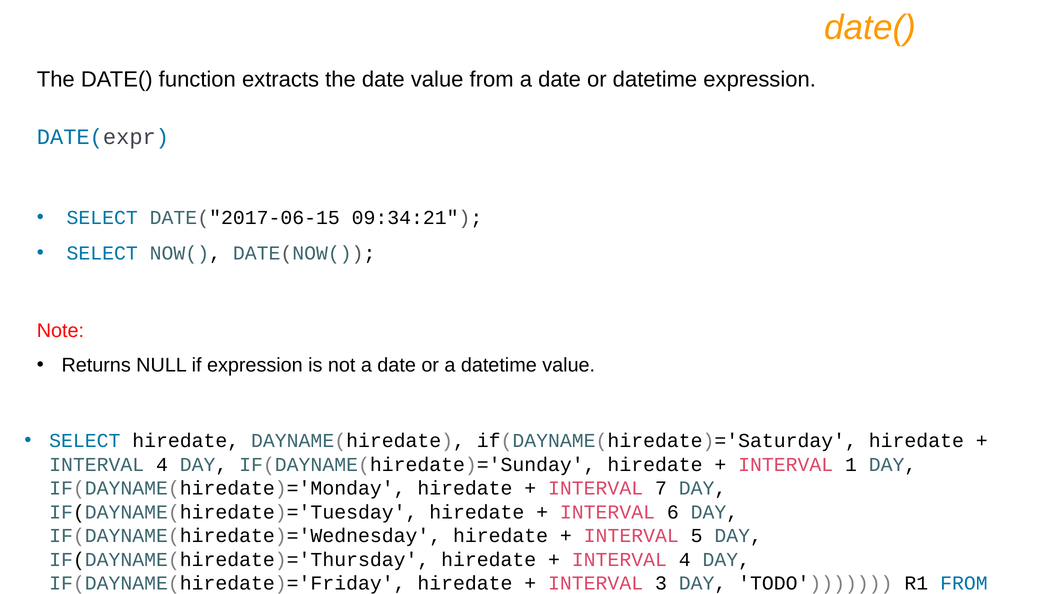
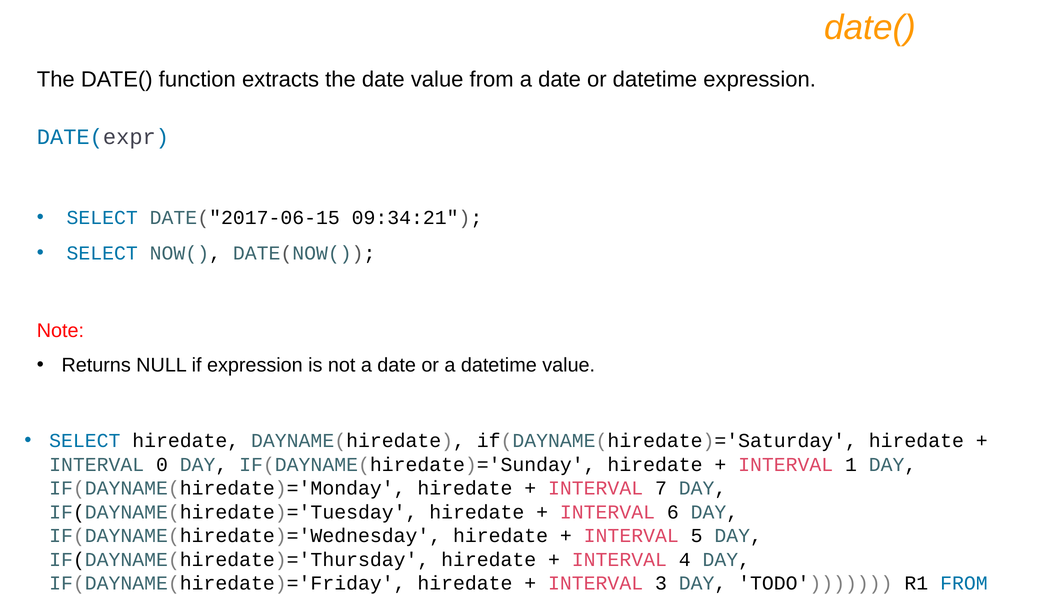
4: 4 -> 0 (162, 465)
